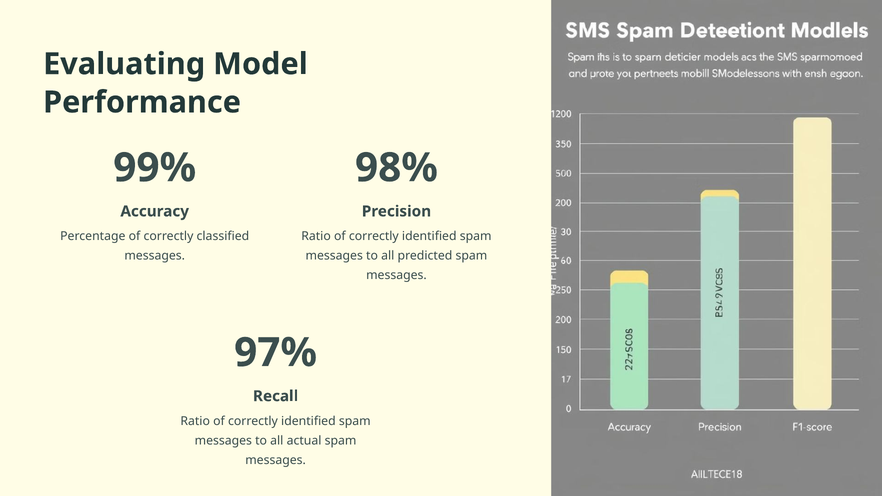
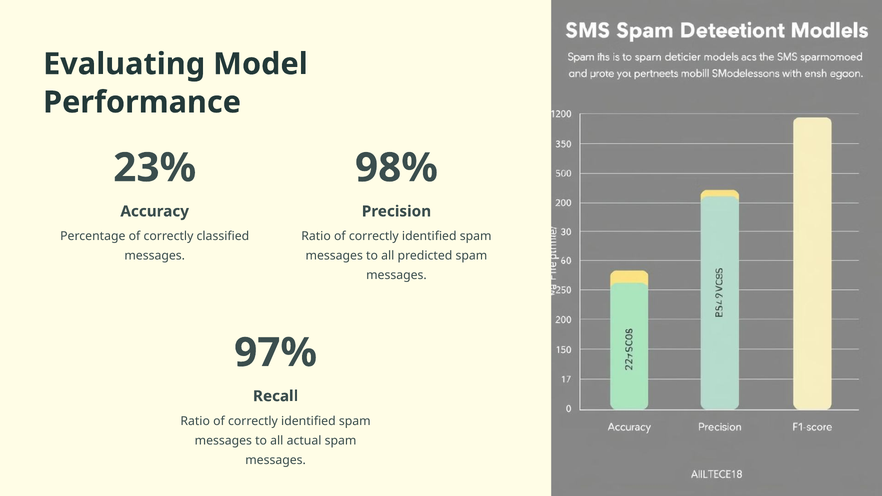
99%: 99% -> 23% (155, 168)
